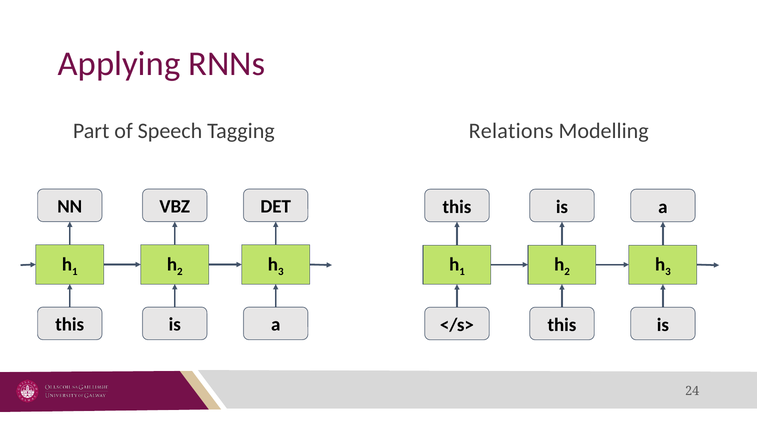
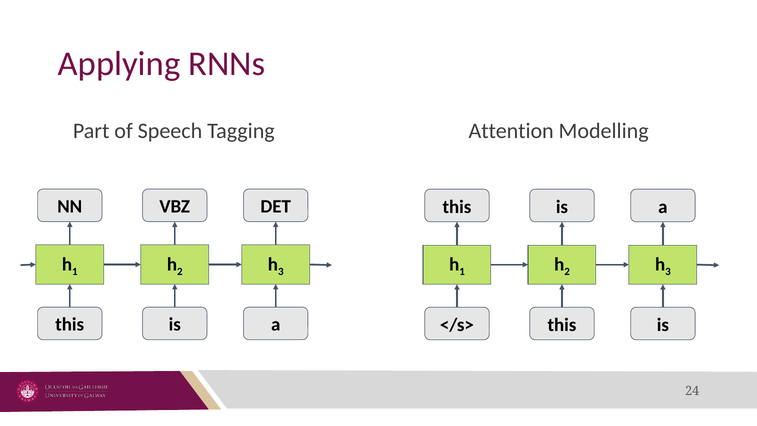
Relations: Relations -> Attention (511, 131)
